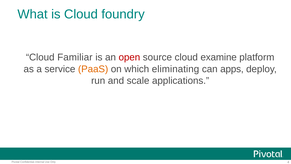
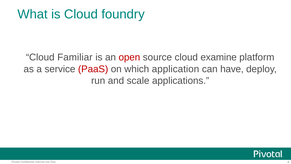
PaaS colour: orange -> red (93, 69)
eliminating: eliminating -> application (176, 69)
apps: apps -> have (232, 69)
